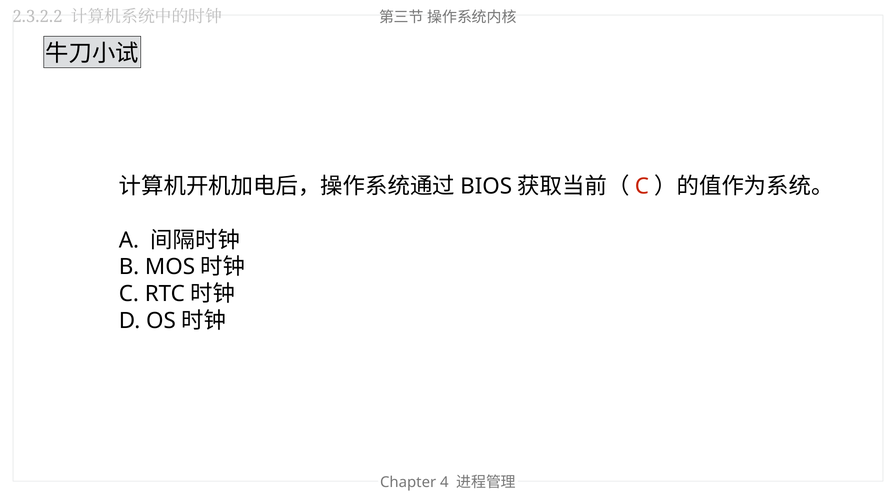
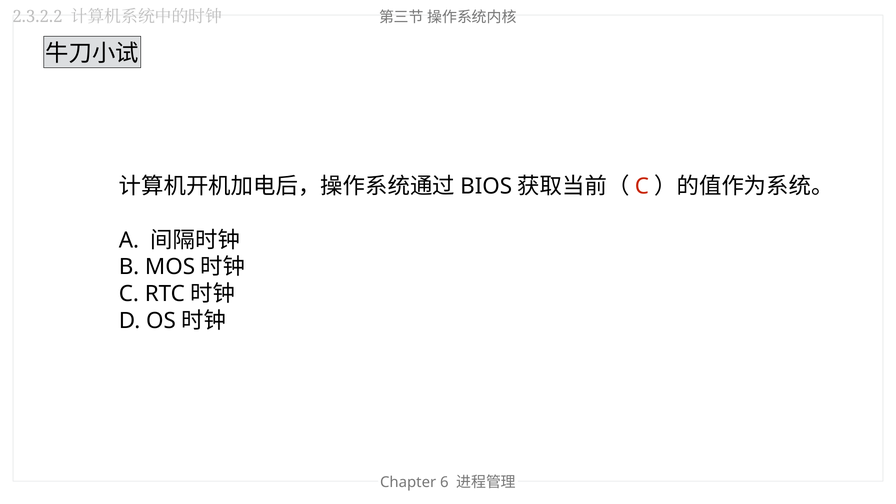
4: 4 -> 6 (444, 482)
